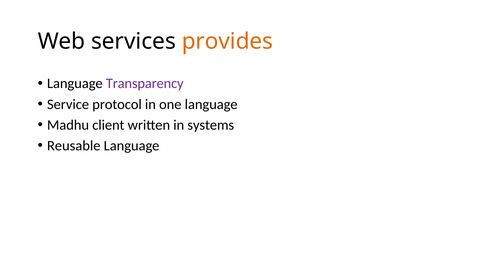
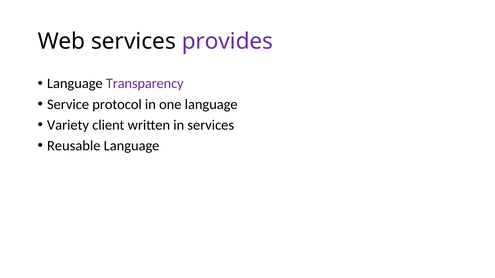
provides colour: orange -> purple (227, 42)
Madhu: Madhu -> Variety (68, 125)
in systems: systems -> services (211, 125)
